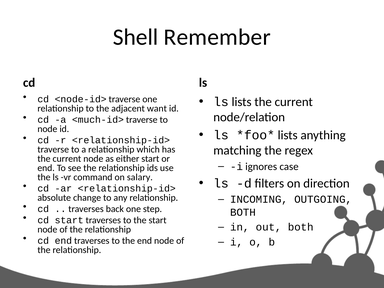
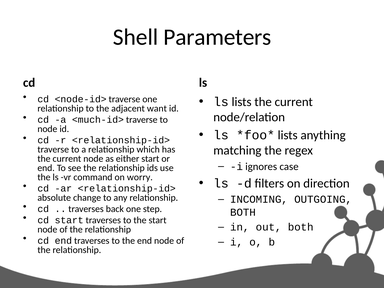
Remember: Remember -> Parameters (217, 37)
salary: salary -> worry (140, 177)
